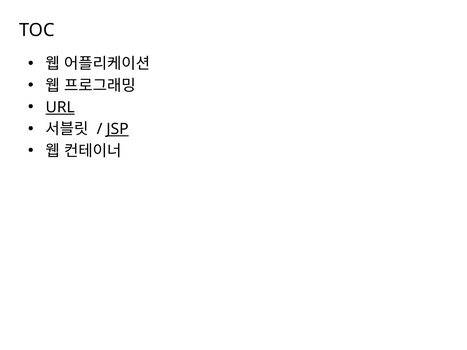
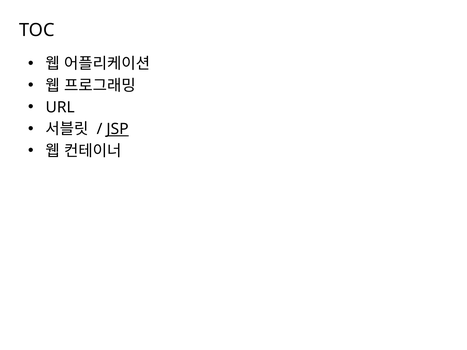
URL underline: present -> none (60, 107)
